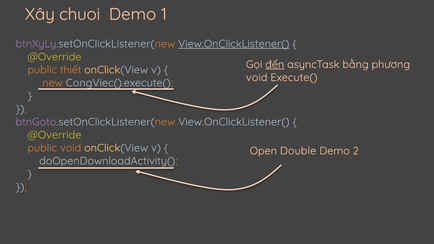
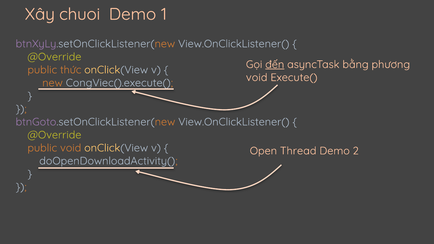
View.OnClickListener( underline: present -> none (234, 44)
thiết: thiết -> thức (71, 70)
Double: Double -> Thread (298, 151)
